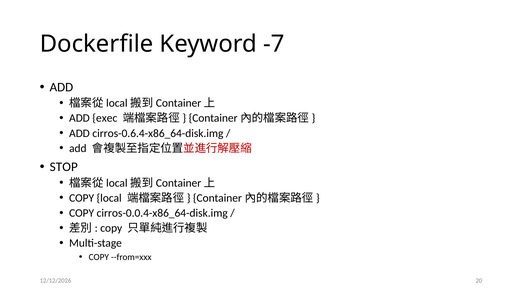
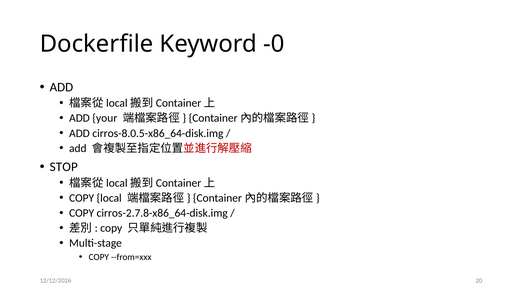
-7: -7 -> -0 (274, 44)
exec: exec -> your (105, 118)
cirros-0.6.4-x86_64-disk.img: cirros-0.6.4-x86_64-disk.img -> cirros-8.0.5-x86_64-disk.img (158, 133)
cirros-0.0.4-x86_64-disk.img: cirros-0.0.4-x86_64-disk.img -> cirros-2.7.8-x86_64-disk.img (162, 213)
